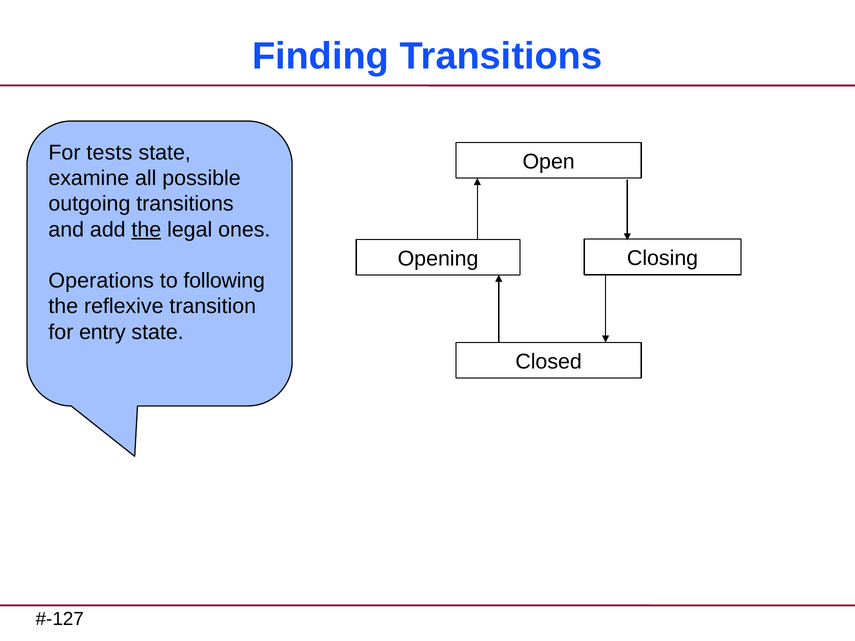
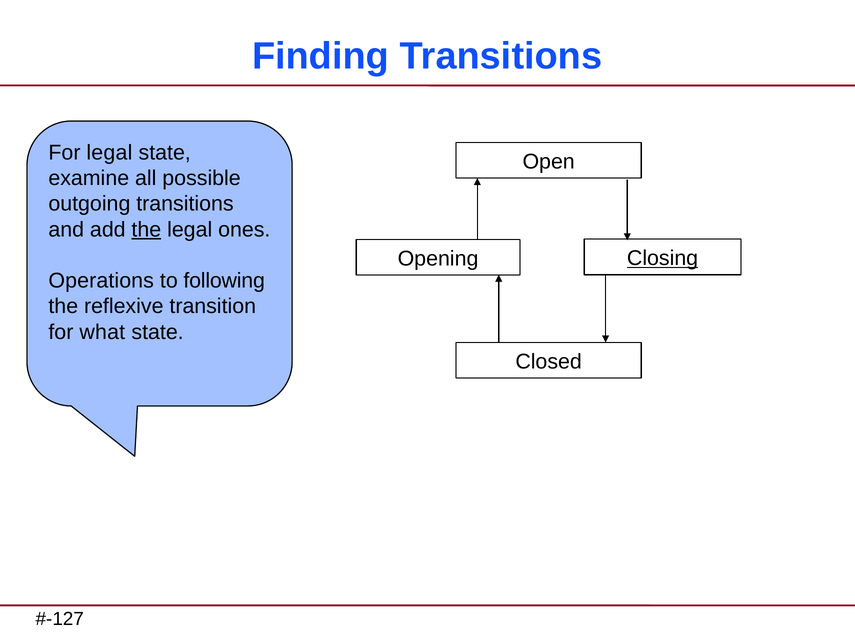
For tests: tests -> legal (109, 153)
Closing underline: none -> present (663, 259)
entry: entry -> what (102, 332)
